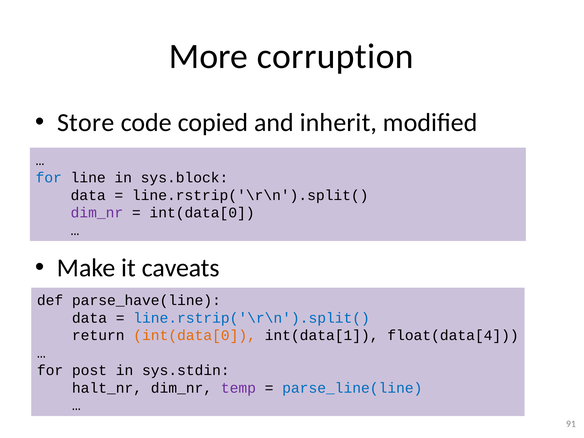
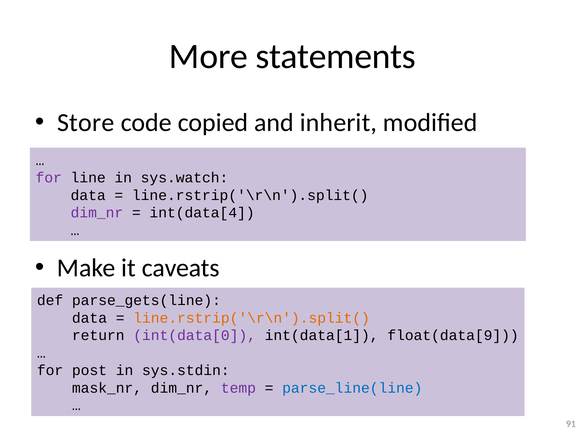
corruption: corruption -> statements (336, 57)
for colour: blue -> purple (49, 178)
sys.block: sys.block -> sys.watch (185, 178)
int(data[0: int(data[0 -> int(data[4 (202, 213)
parse_have(line: parse_have(line -> parse_gets(line (146, 300)
line.rstrip('\r\n').split( colour: blue -> orange (252, 318)
int(data[0 colour: orange -> purple (195, 335)
float(data[4: float(data[4 -> float(data[9 (453, 335)
halt_nr: halt_nr -> mask_nr (107, 388)
